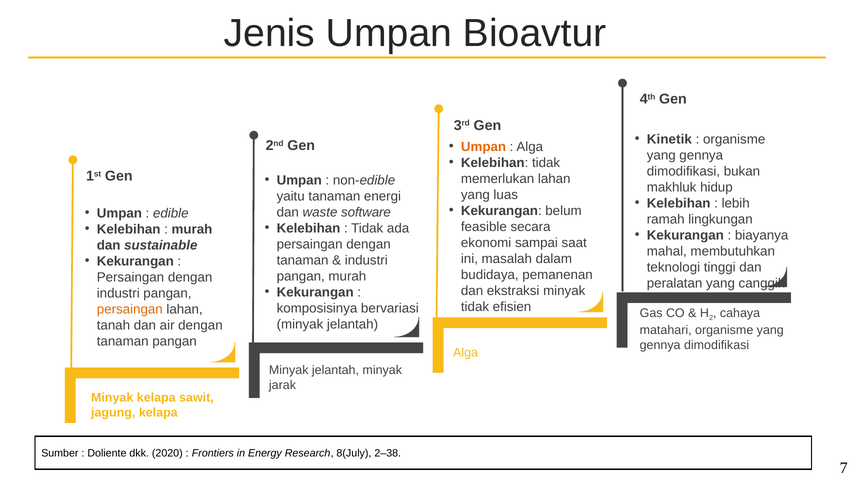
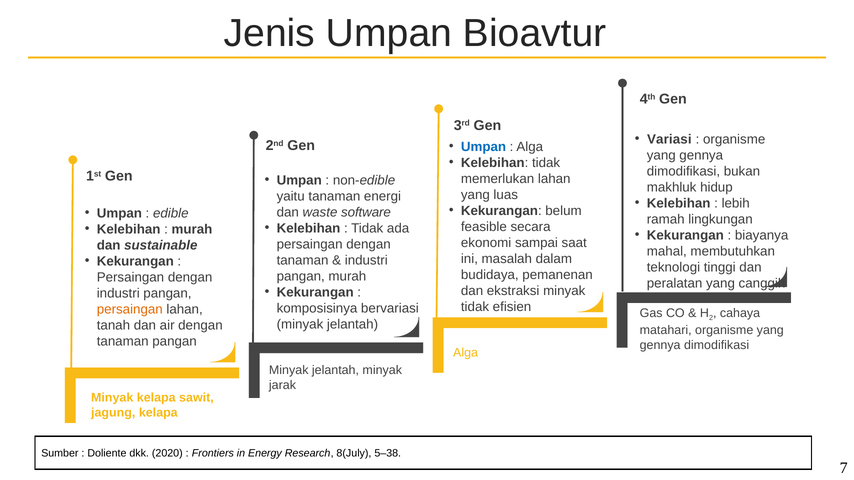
Kinetik: Kinetik -> Variasi (669, 139)
Umpan colour: orange -> blue (484, 147)
2–38: 2–38 -> 5–38 (388, 454)
